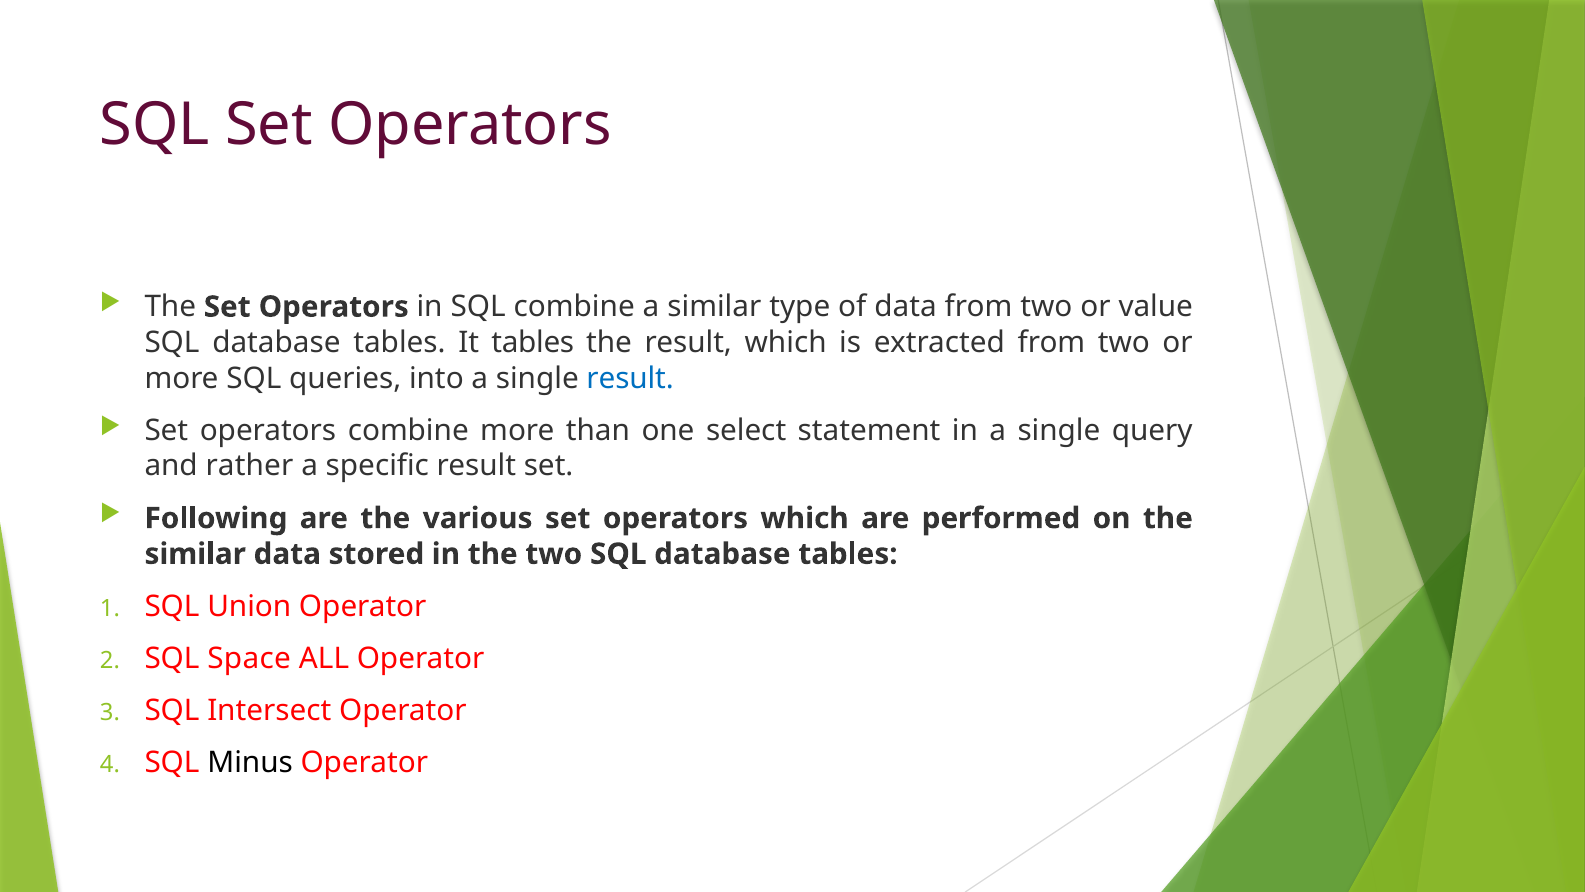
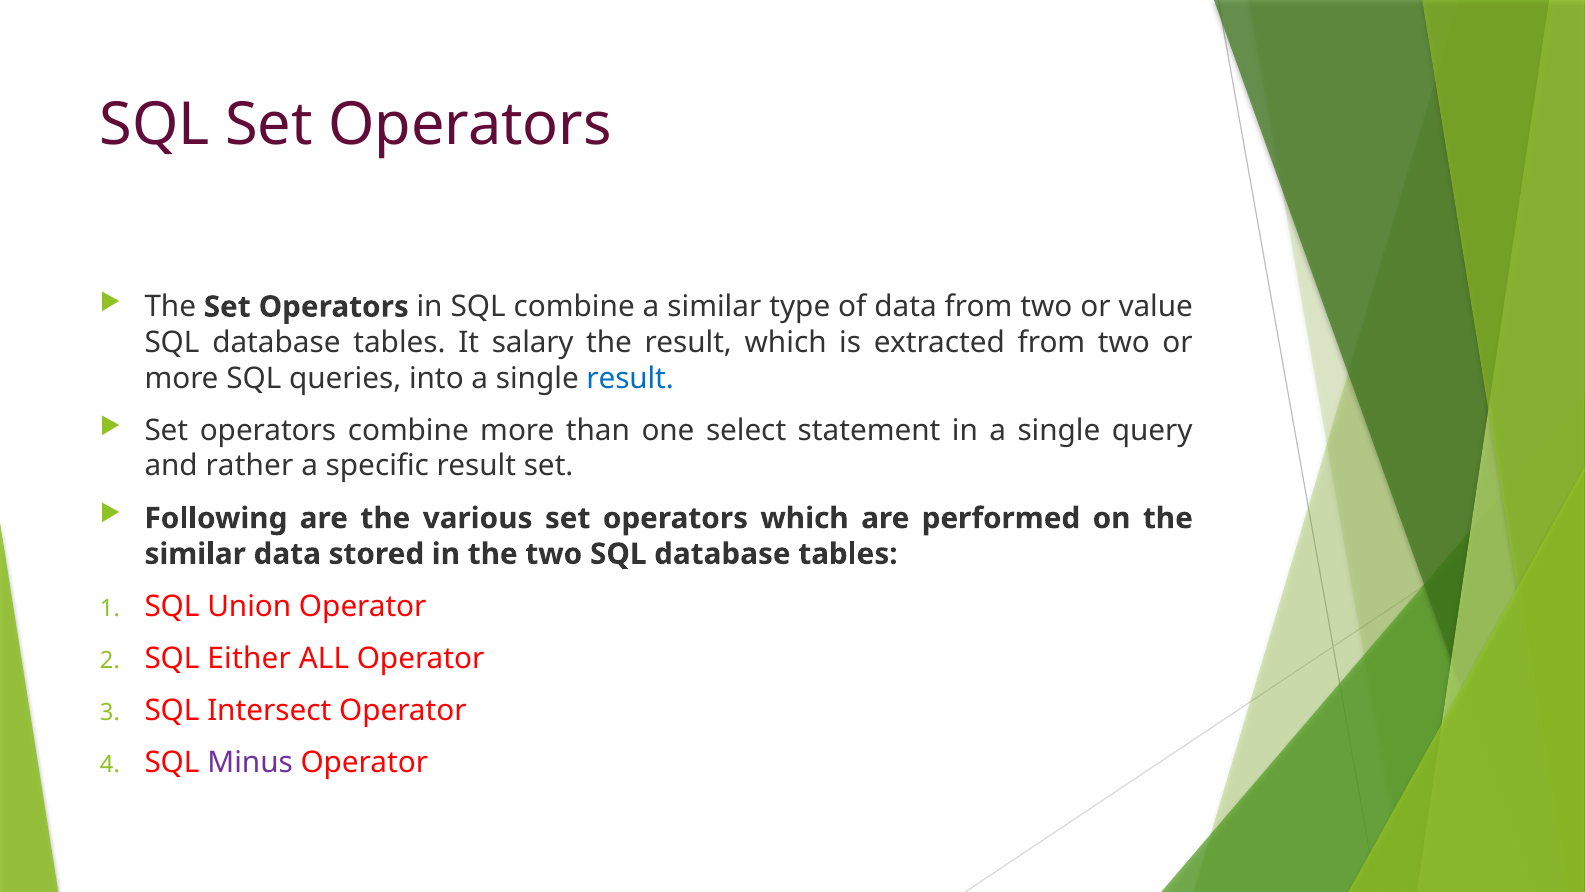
It tables: tables -> salary (533, 342)
Space: Space -> Either (249, 658)
Minus colour: black -> purple (250, 762)
